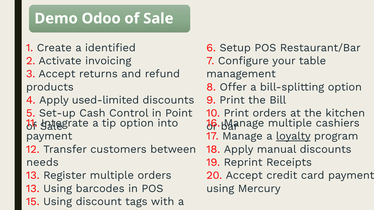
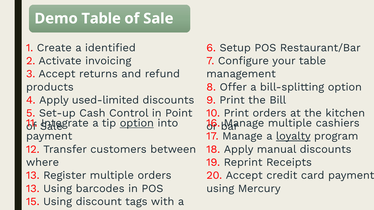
Demo Odoo: Odoo -> Table (101, 19)
option underline: none -> present (137, 123)
needs: needs -> where (43, 163)
